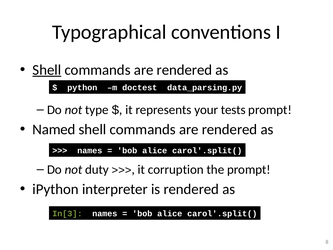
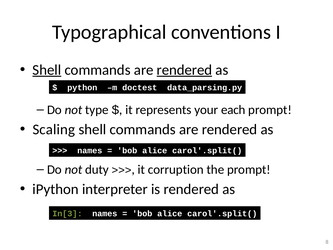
rendered underline: none -> present (184, 70)
tests: tests -> each (233, 110)
Named: Named -> Scaling (54, 129)
